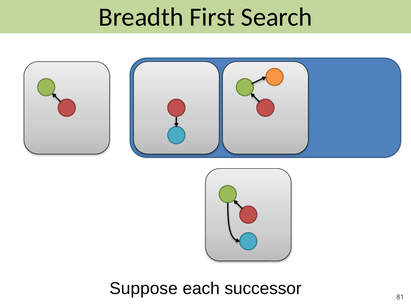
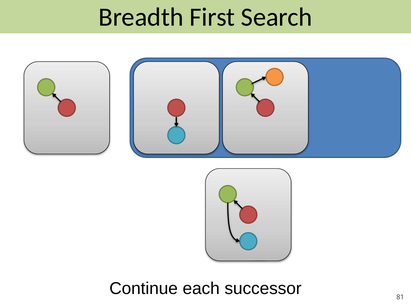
Suppose: Suppose -> Continue (144, 289)
